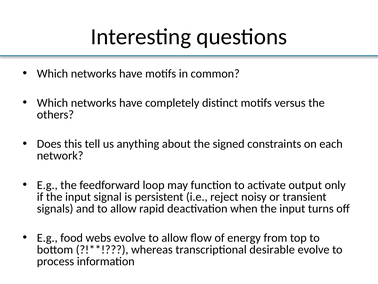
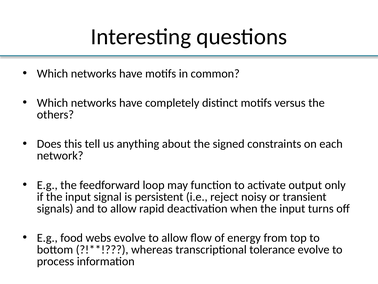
desirable: desirable -> tolerance (272, 249)
